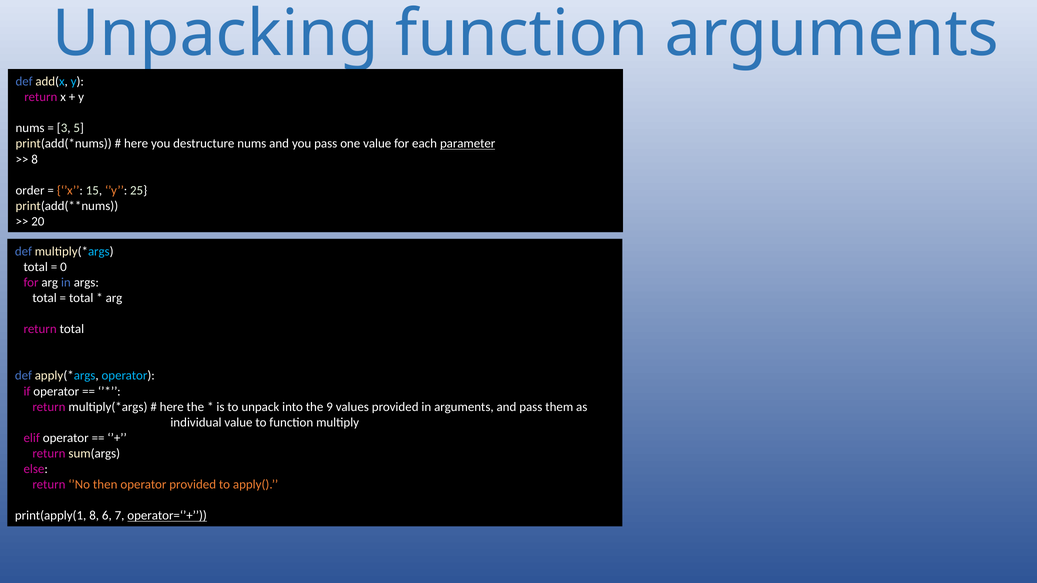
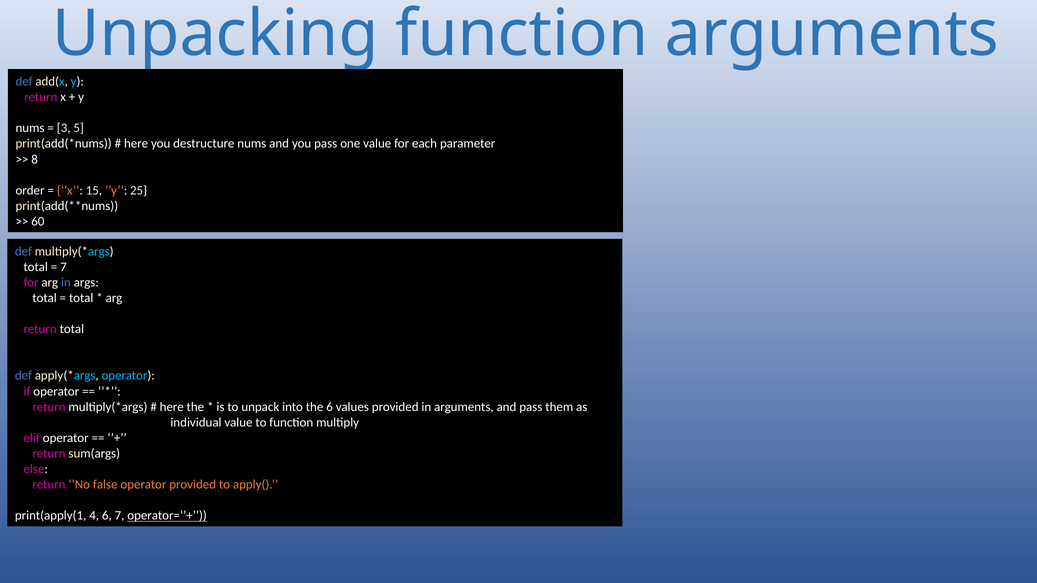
parameter underline: present -> none (468, 144)
20: 20 -> 60 (38, 222)
0: 0 -> 7 (63, 267)
the 9: 9 -> 6 (330, 407)
then: then -> false (105, 485)
print(apply(1 8: 8 -> 4 (94, 516)
